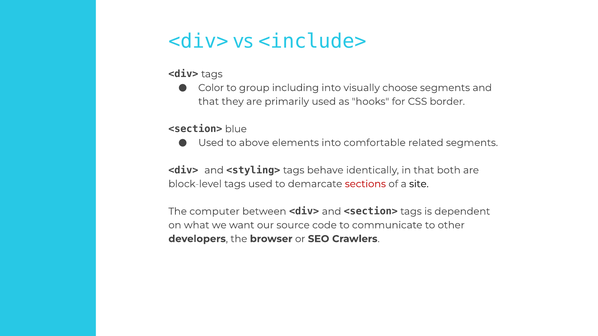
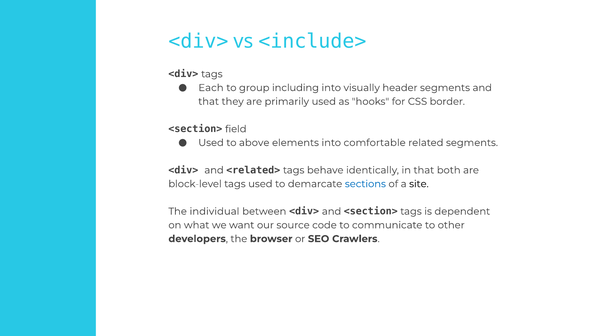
Color: Color -> Each (211, 88)
choose: choose -> header (400, 88)
blue: blue -> field (236, 129)
<styling>: <styling> -> <related> (253, 170)
sections colour: red -> blue (365, 184)
computer: computer -> individual (215, 212)
